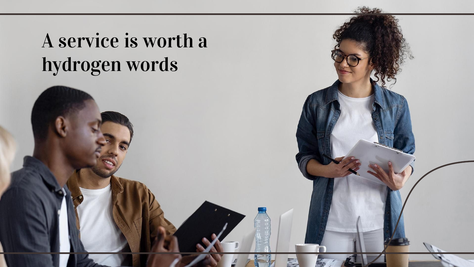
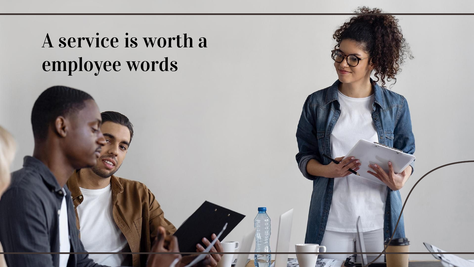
hydrogen: hydrogen -> employee (82, 65)
